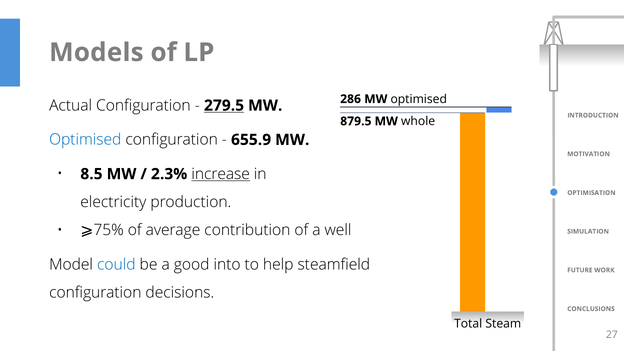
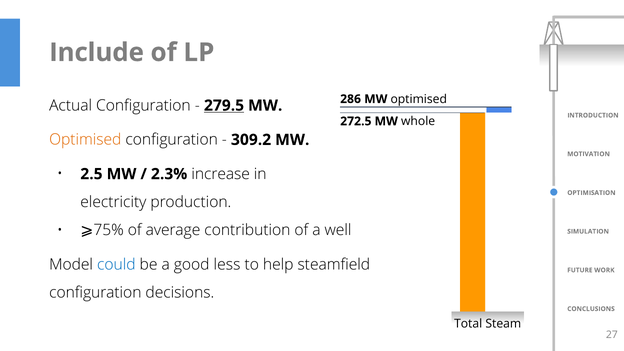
Models: Models -> Include (97, 52)
879.5: 879.5 -> 272.5 (356, 121)
Optimised colour: blue -> orange (85, 140)
655.9: 655.9 -> 309.2 (251, 140)
8.5: 8.5 -> 2.5 (91, 174)
increase underline: present -> none (221, 174)
into: into -> less (227, 264)
